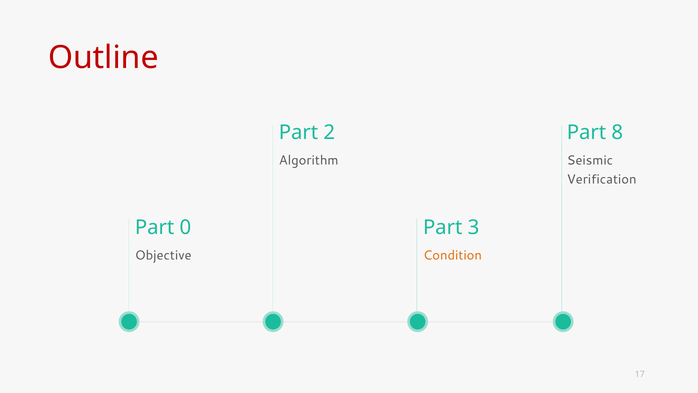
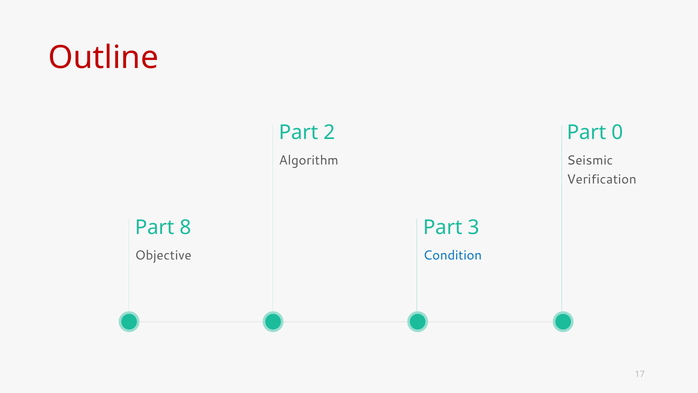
8: 8 -> 0 (617, 132)
0: 0 -> 8 (185, 227)
Condition colour: orange -> blue (452, 255)
